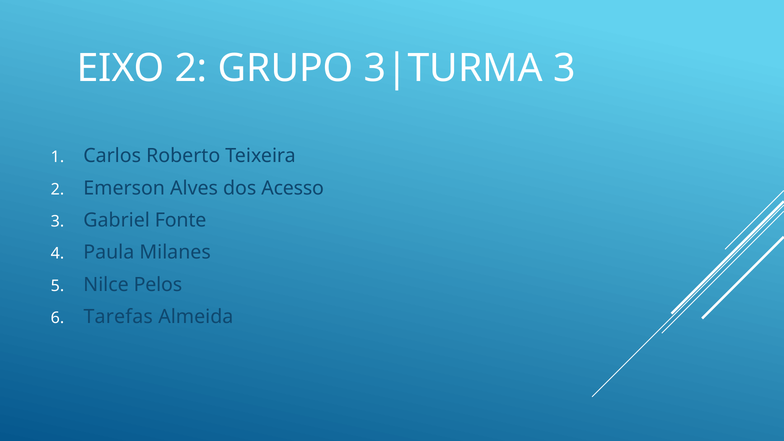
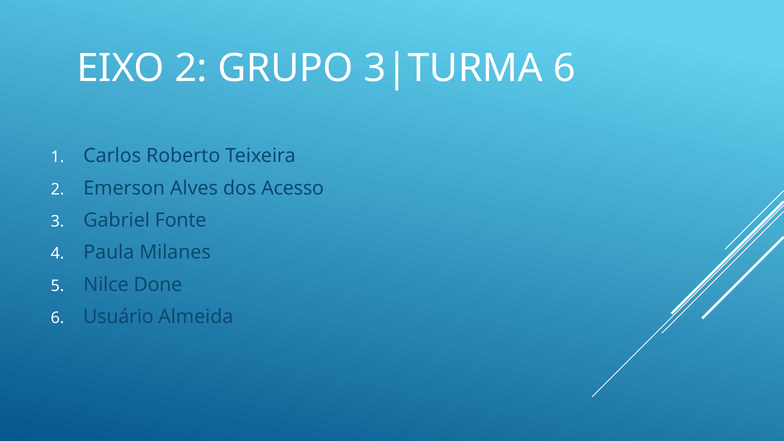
3: 3 -> 6 (564, 68)
Pelos: Pelos -> Done (158, 285)
Tarefas: Tarefas -> Usuário (118, 317)
